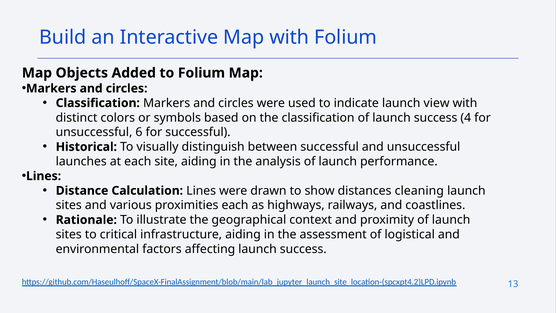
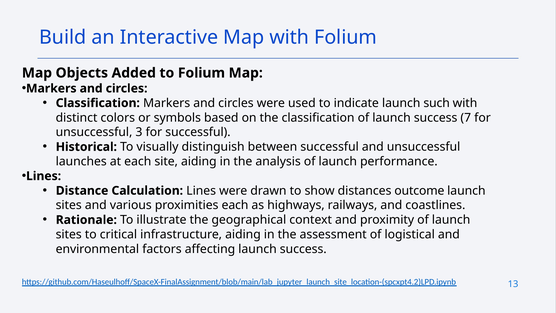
view: view -> such (437, 103)
4: 4 -> 7 (466, 118)
6: 6 -> 3 (139, 132)
cleaning: cleaning -> outcome (419, 191)
